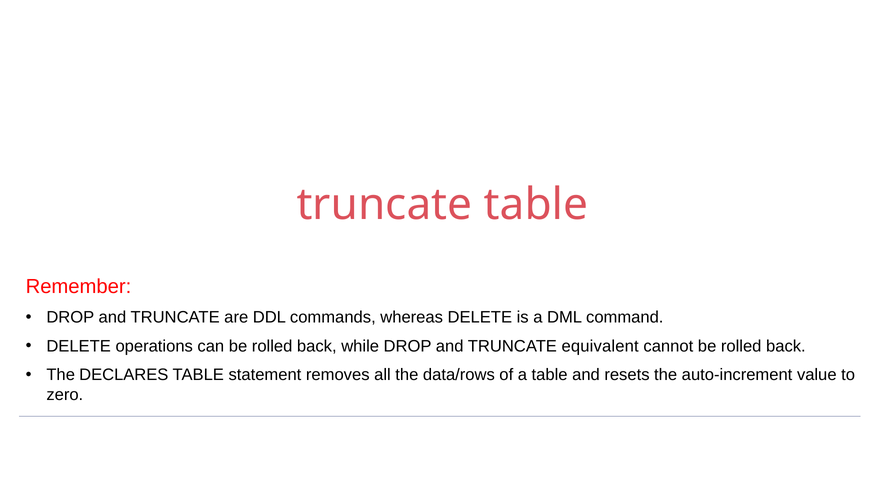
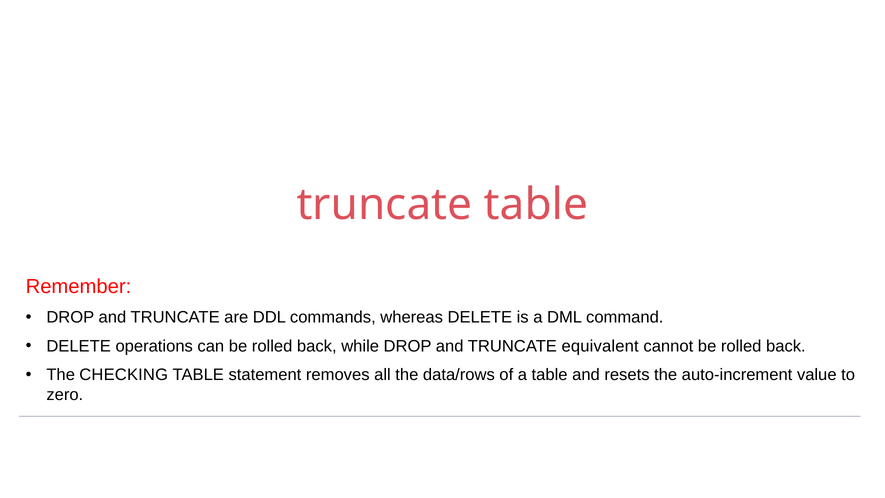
DECLARES: DECLARES -> CHECKING (124, 375)
